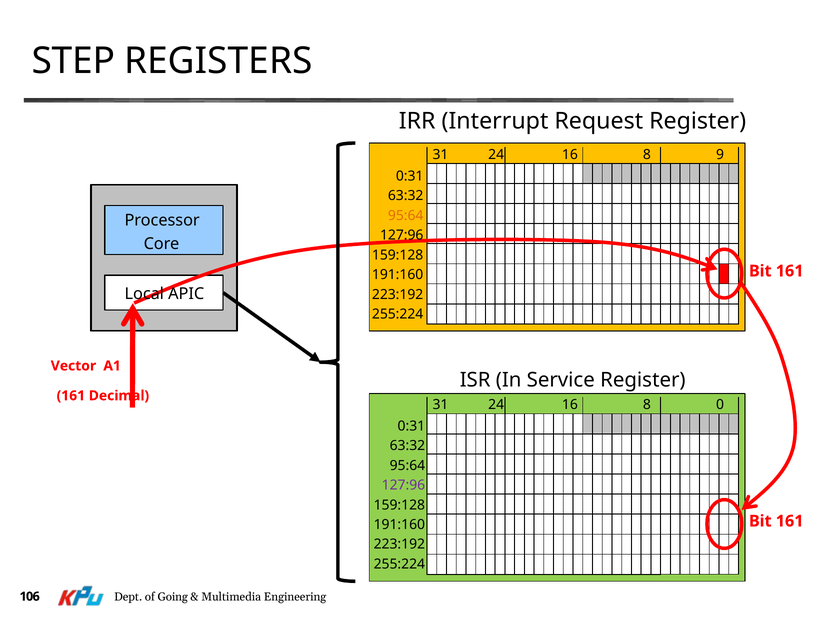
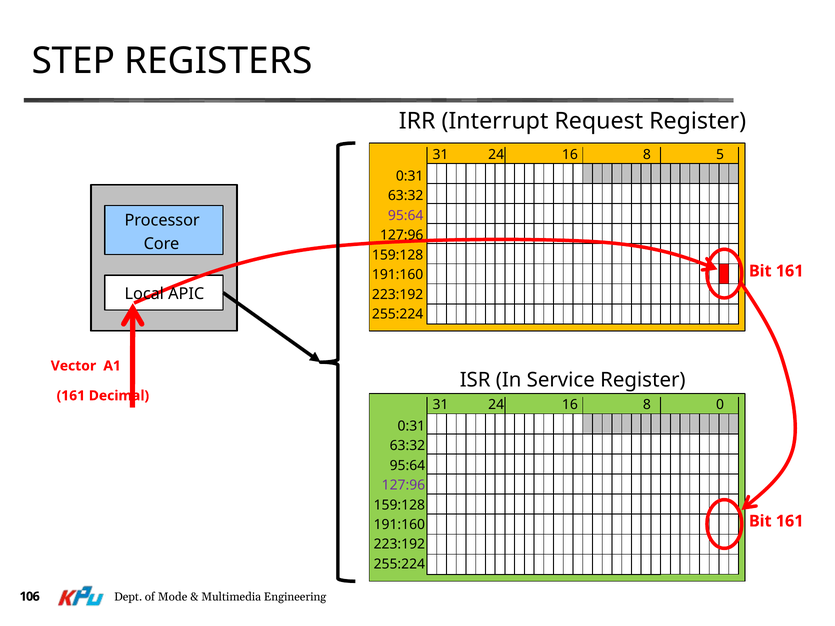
9: 9 -> 5 (720, 155)
95:64 colour: orange -> purple (406, 216)
Going: Going -> Mode (173, 597)
